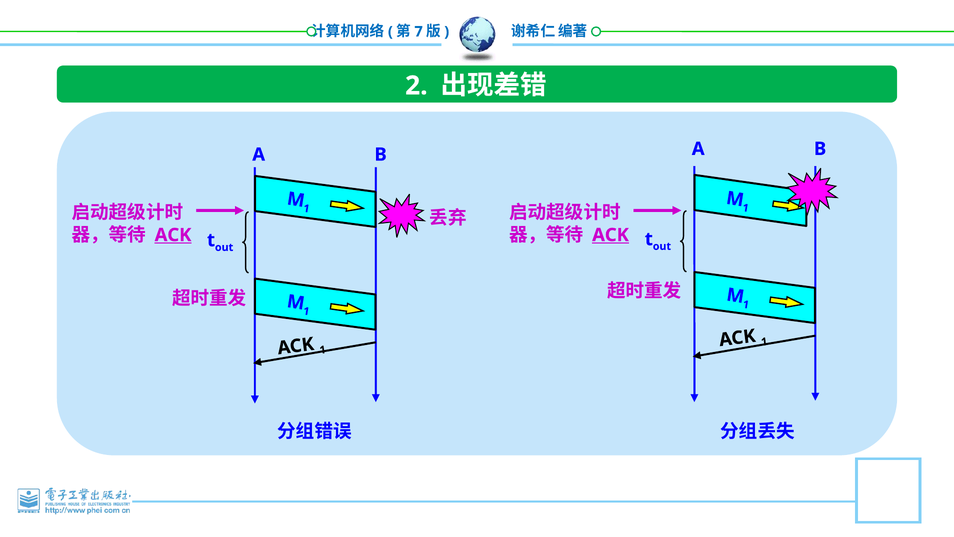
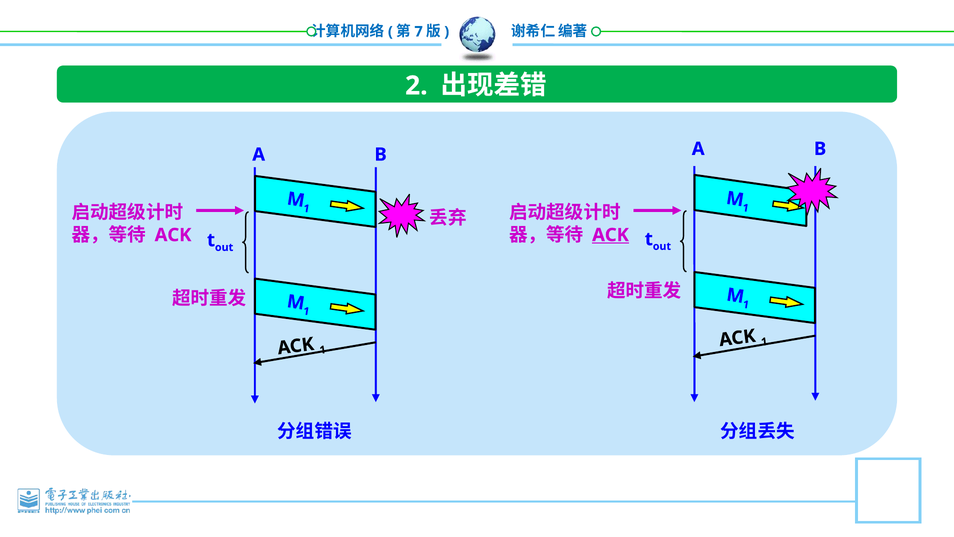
ACK underline: present -> none (173, 235)
